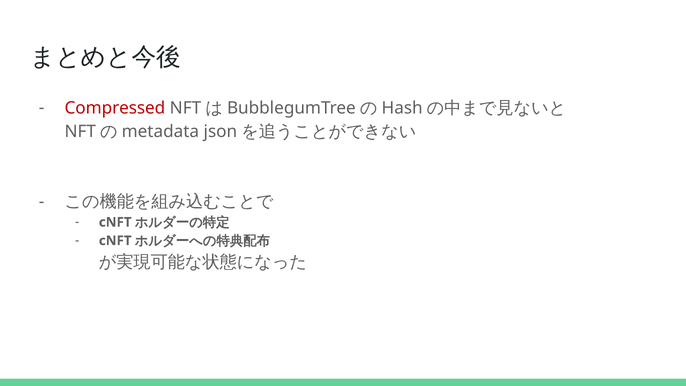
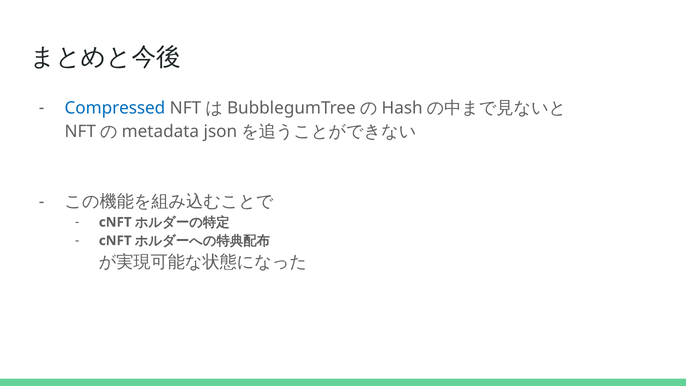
Compressed colour: red -> blue (115, 108)
